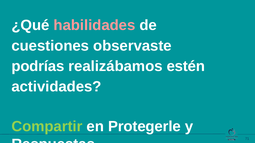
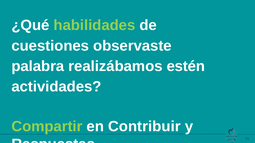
habilidades colour: pink -> light green (94, 25)
podrías: podrías -> palabra (38, 66)
Protegerle: Protegerle -> Contribuir (144, 127)
